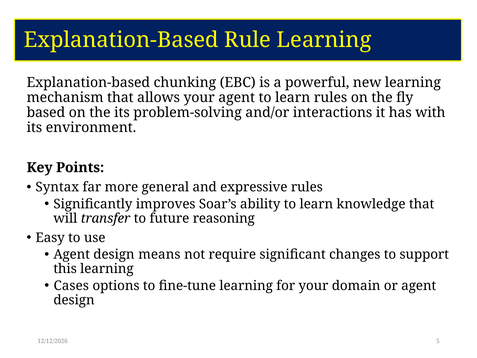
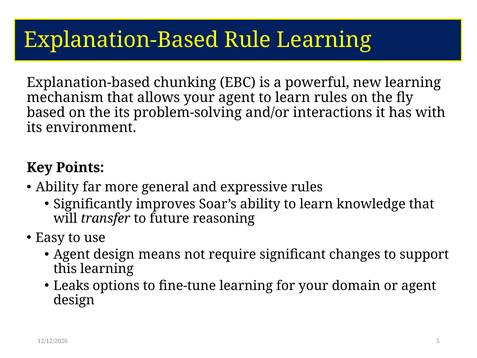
Syntax: Syntax -> Ability (57, 187)
Cases: Cases -> Leaks (71, 286)
